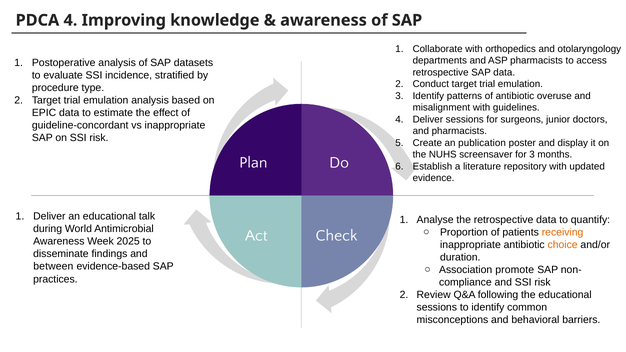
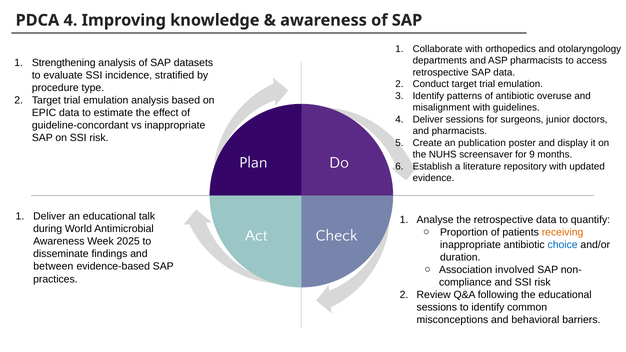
Postoperative: Postoperative -> Strengthening (64, 63)
for 3: 3 -> 9 (532, 155)
choice colour: orange -> blue (563, 245)
promote: promote -> involved (515, 270)
